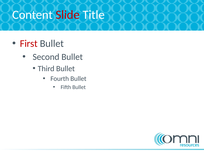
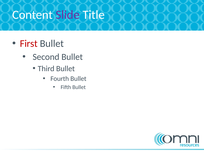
Slide colour: red -> purple (68, 15)
